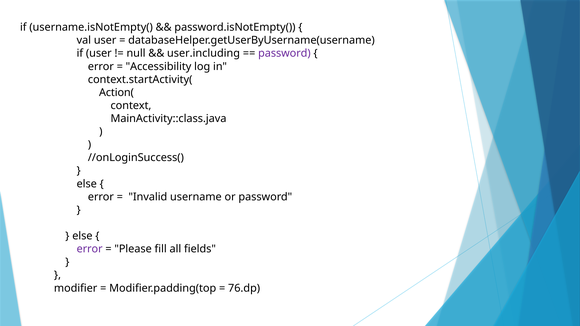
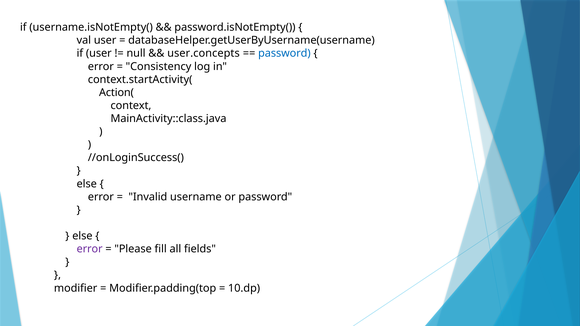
user.including: user.including -> user.concepts (203, 53)
password colour: purple -> blue (284, 53)
Accessibility: Accessibility -> Consistency (159, 66)
76.dp: 76.dp -> 10.dp (244, 288)
